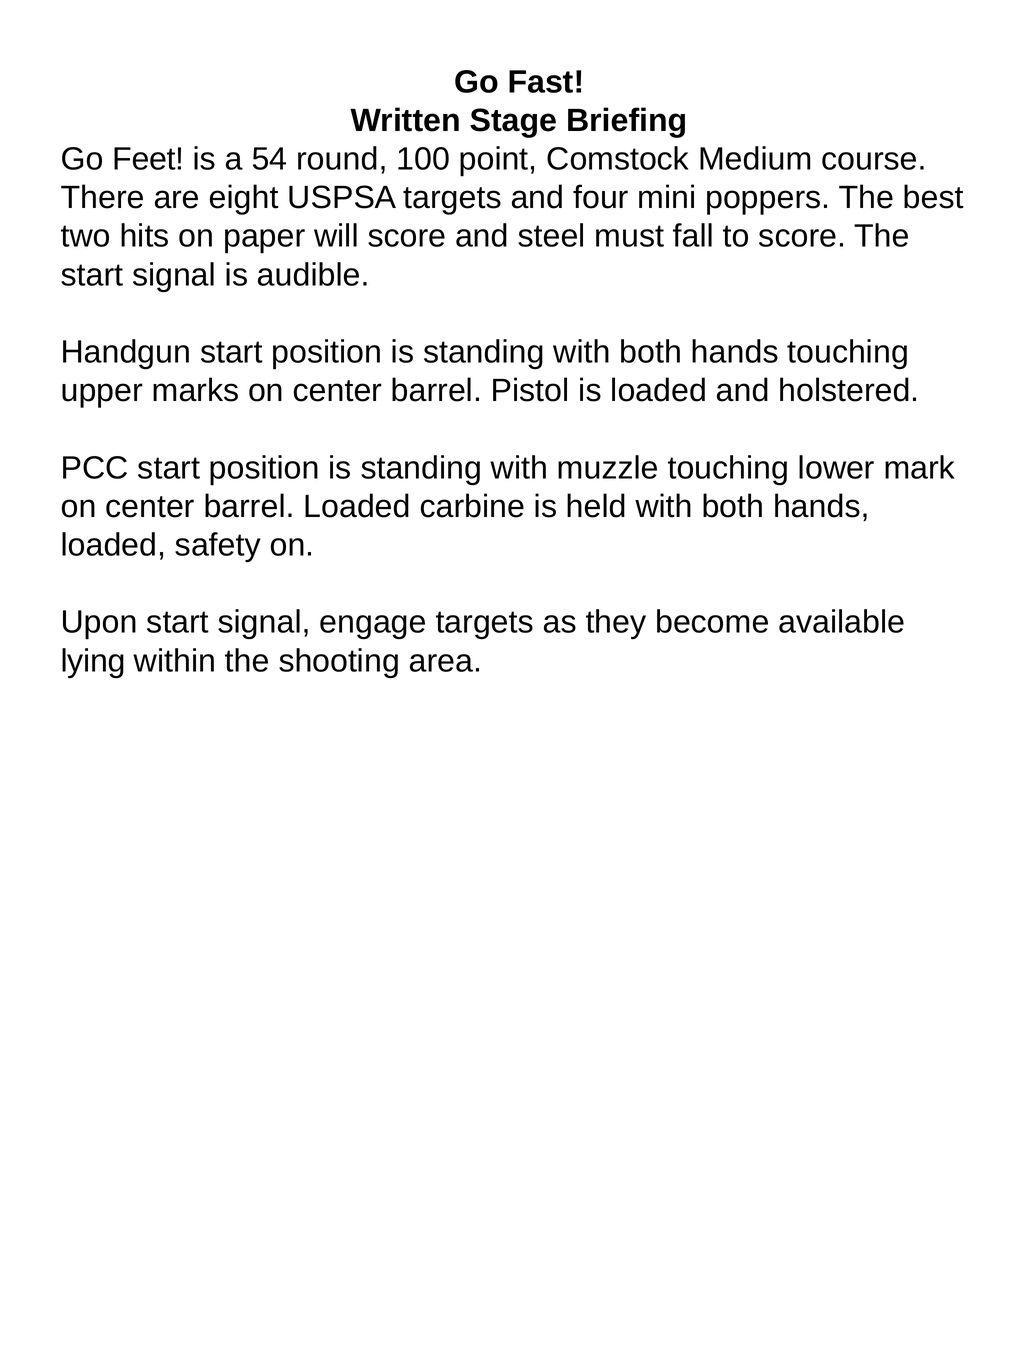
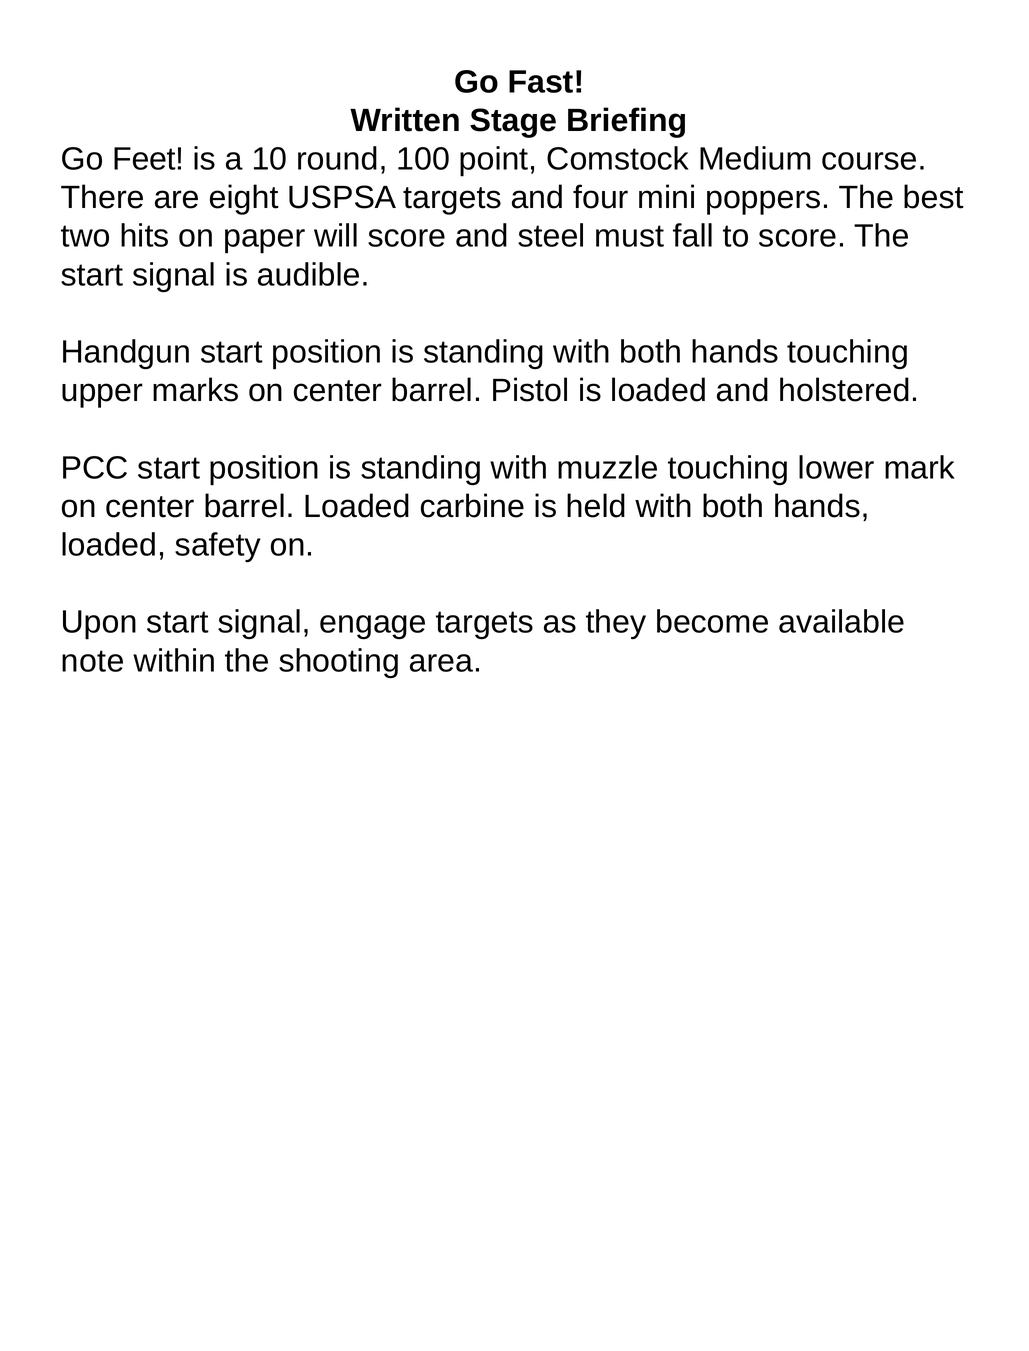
54: 54 -> 10 (269, 159)
lying: lying -> note (93, 661)
